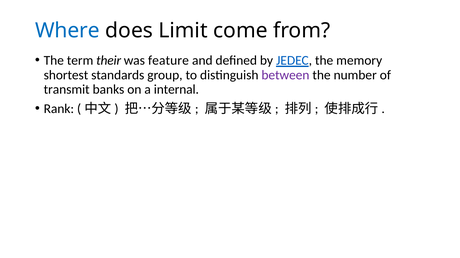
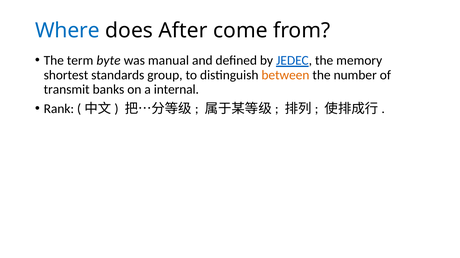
Limit: Limit -> After (183, 31)
their: their -> byte (109, 61)
feature: feature -> manual (168, 61)
between colour: purple -> orange (285, 75)
